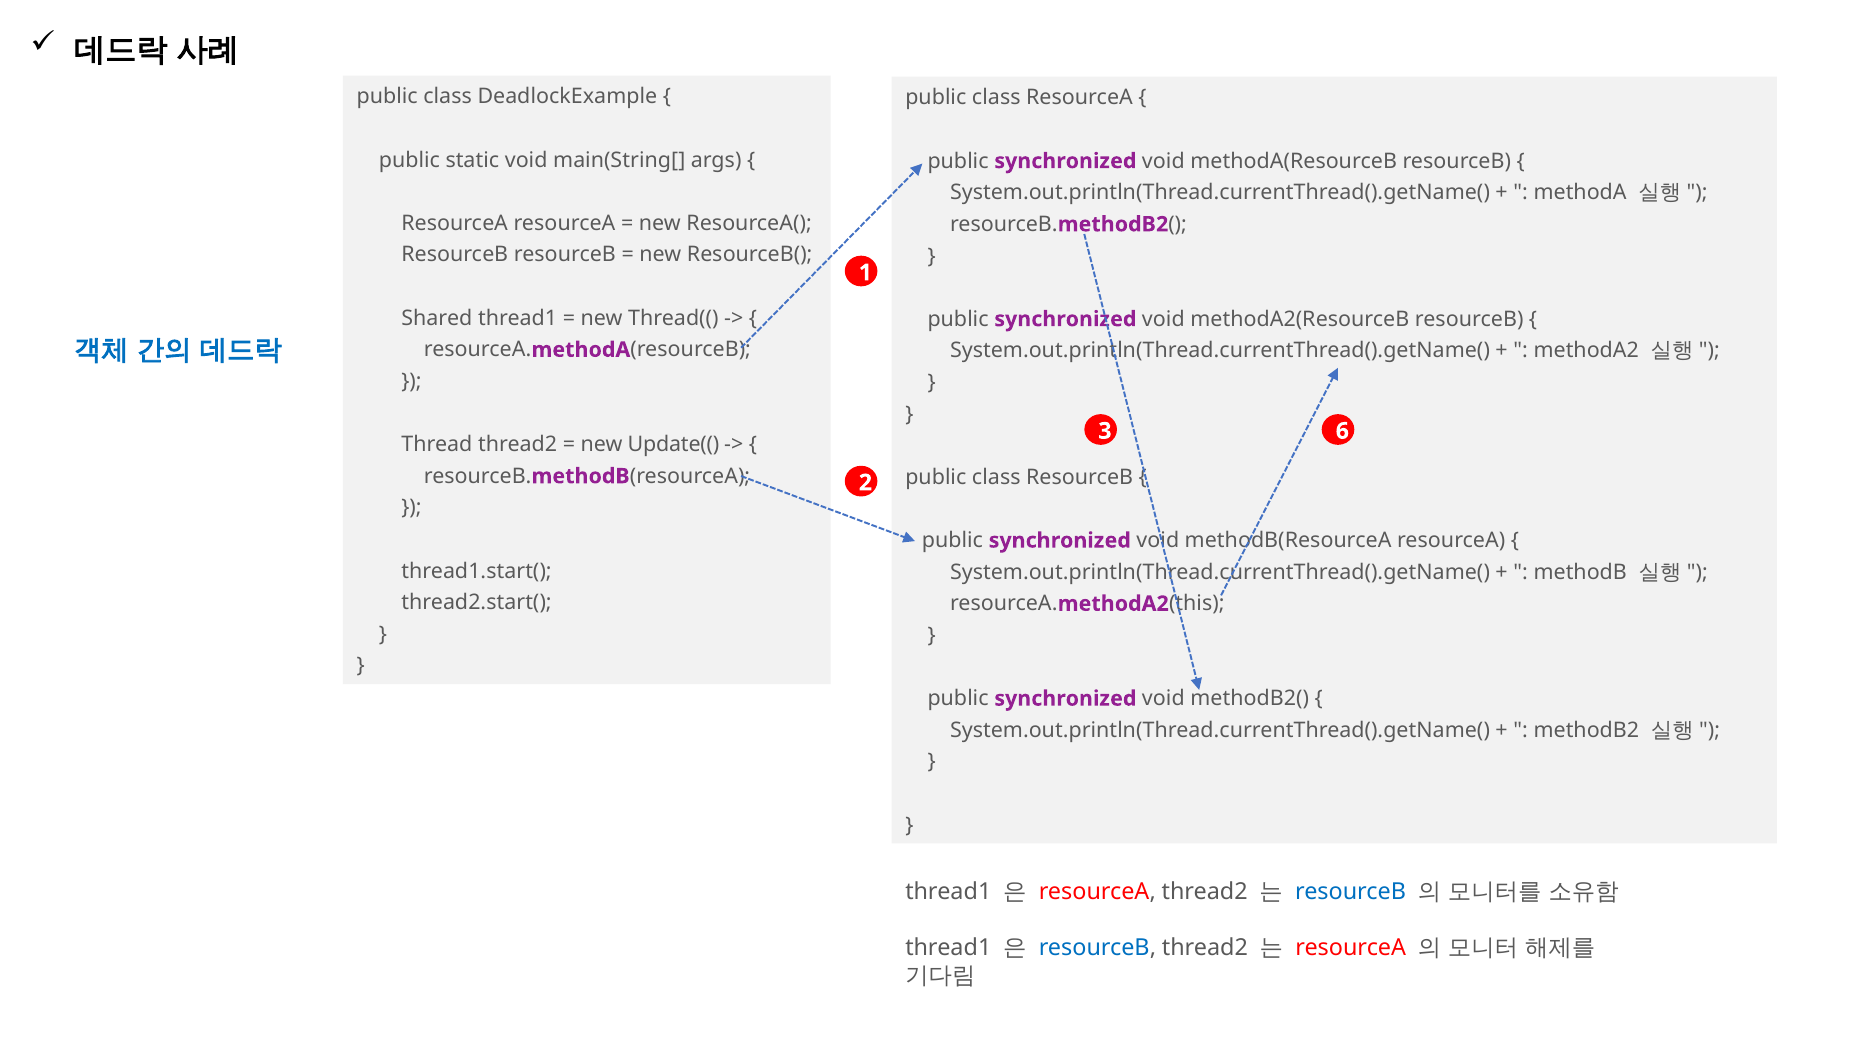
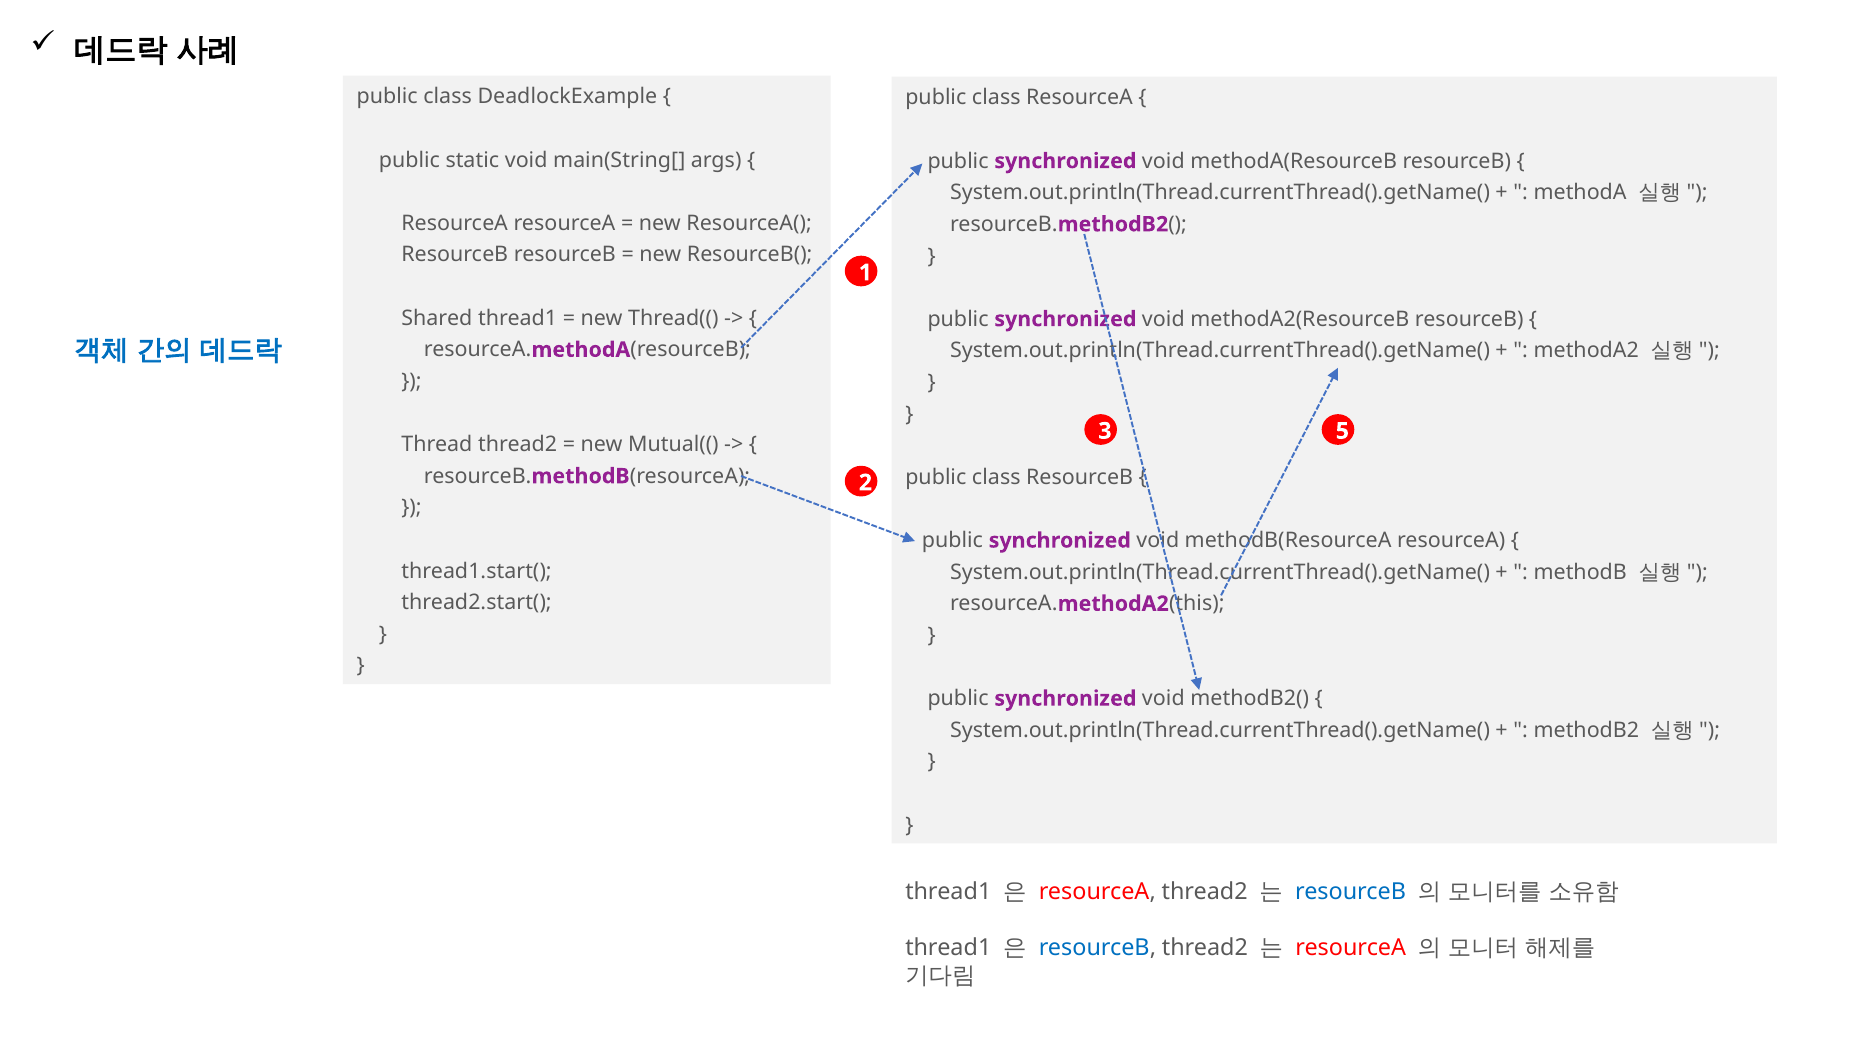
6: 6 -> 5 (1342, 431)
Update((: Update(( -> Mutual(( (673, 445)
